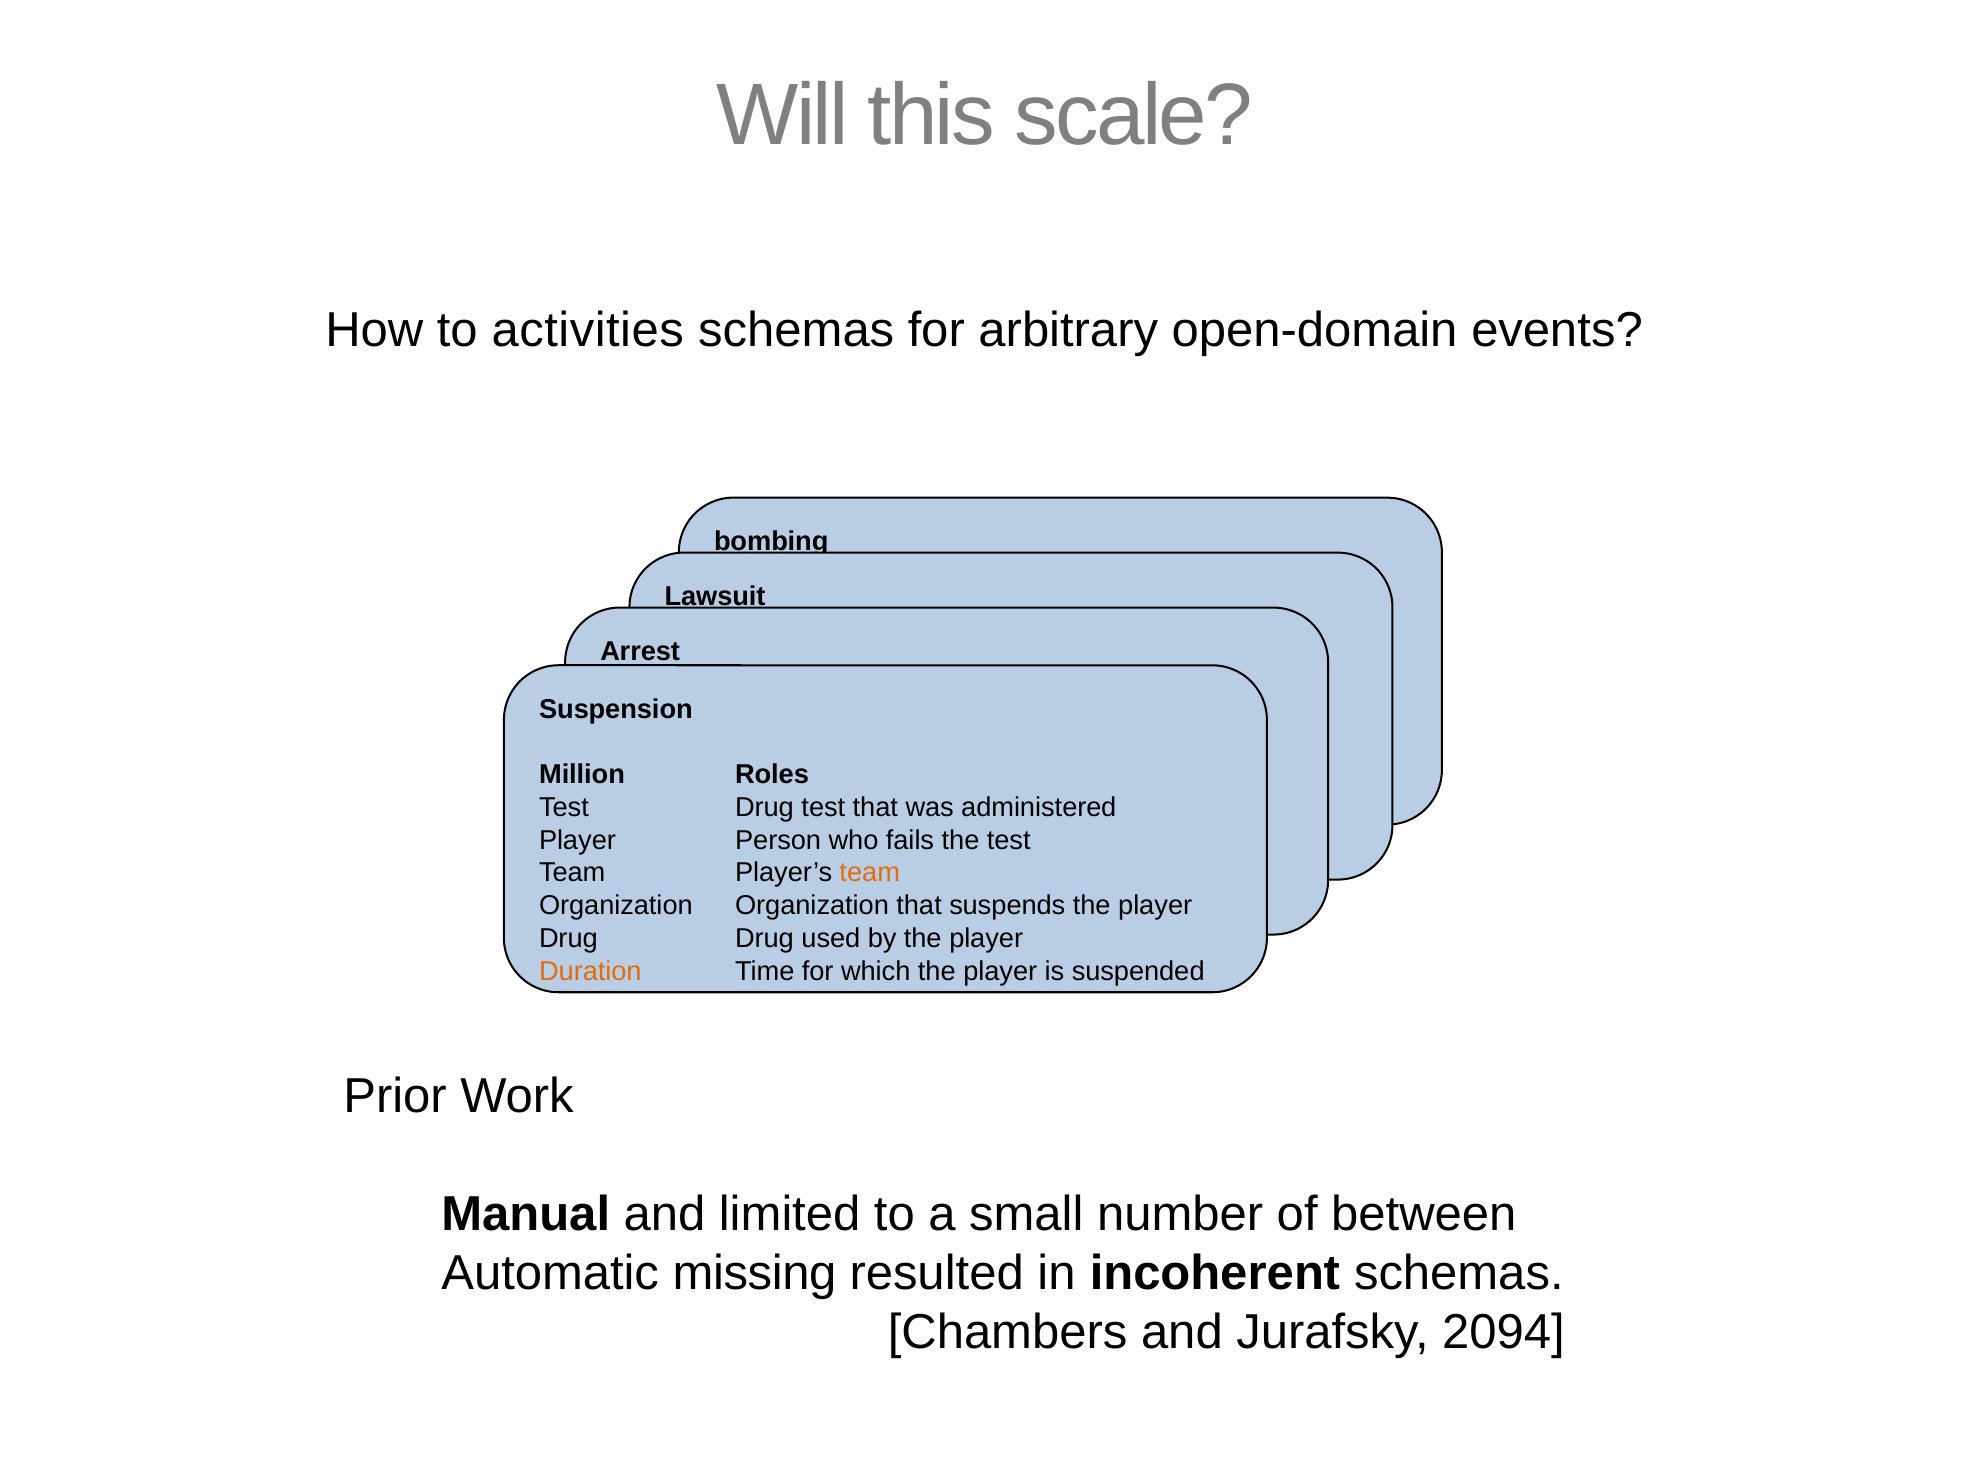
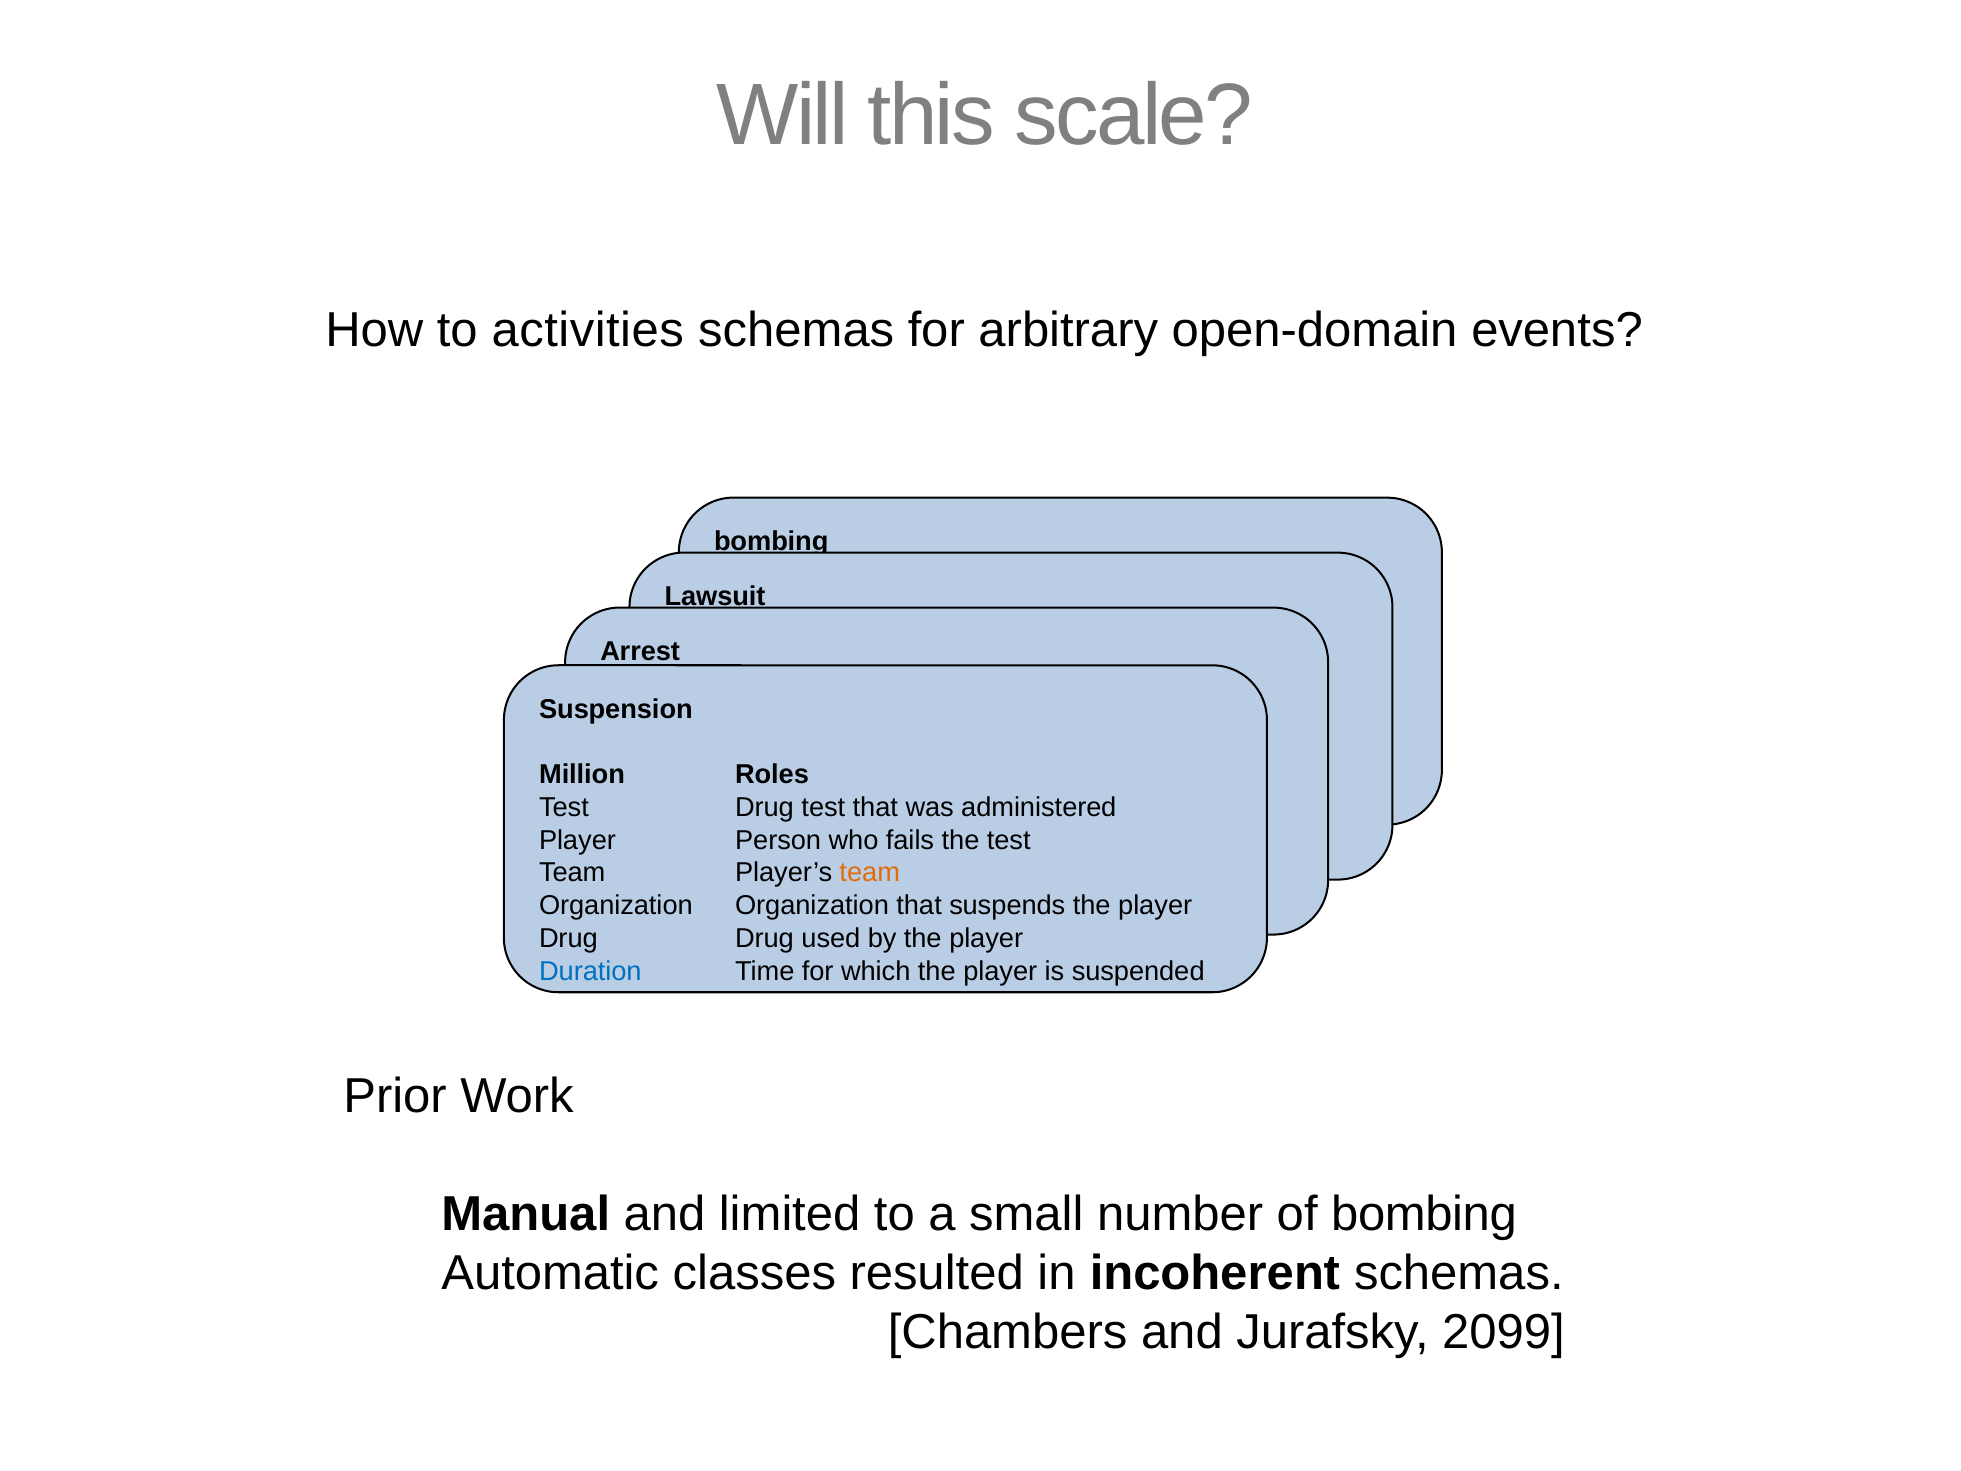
Duration colour: orange -> blue (590, 971)
of between: between -> bombing (1424, 1214)
missing: missing -> classes (754, 1273)
2094: 2094 -> 2099 (1503, 1332)
